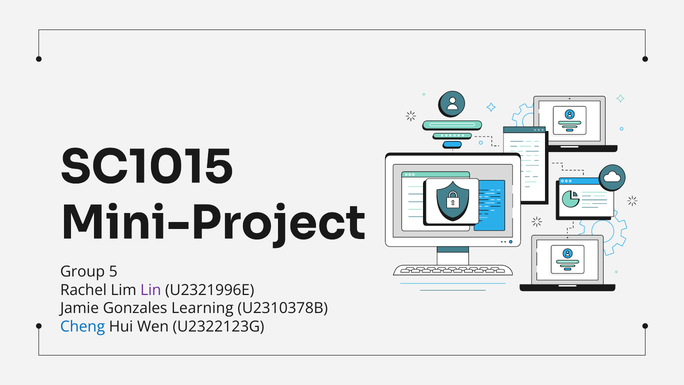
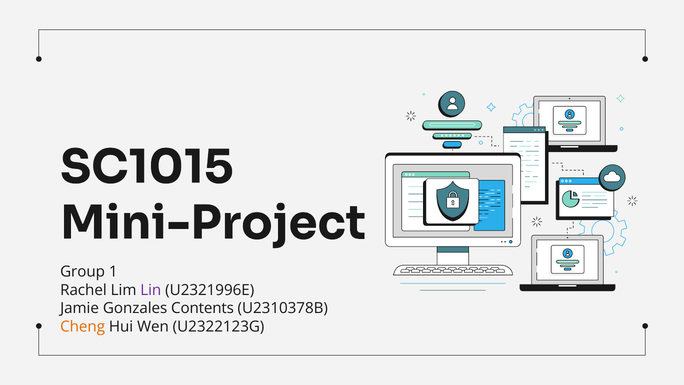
5: 5 -> 1 (113, 272)
Learning: Learning -> Contents (203, 308)
Cheng colour: blue -> orange (83, 326)
